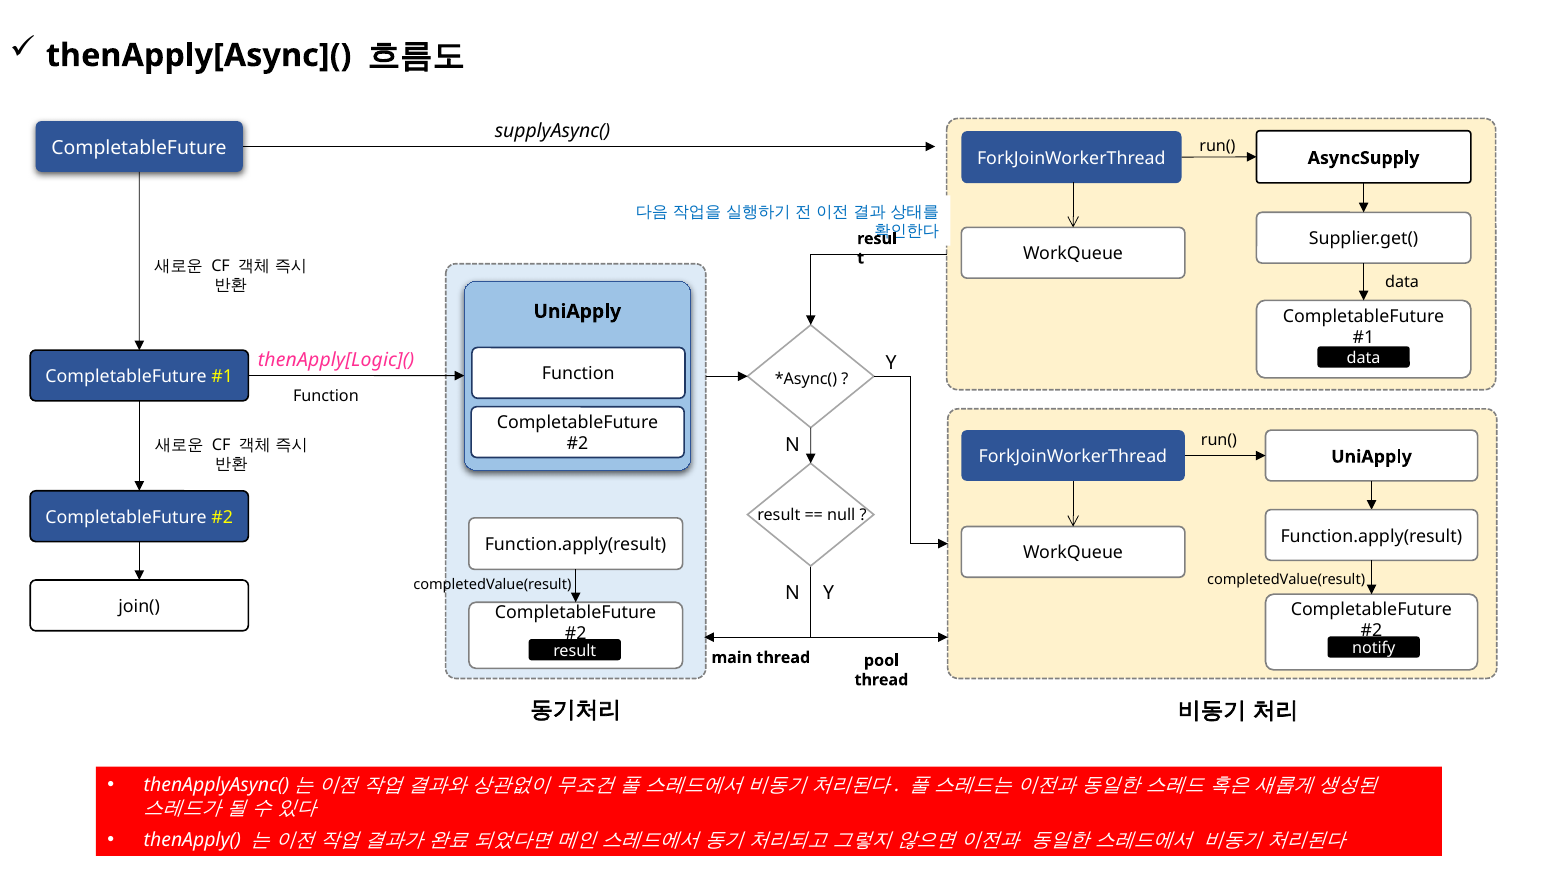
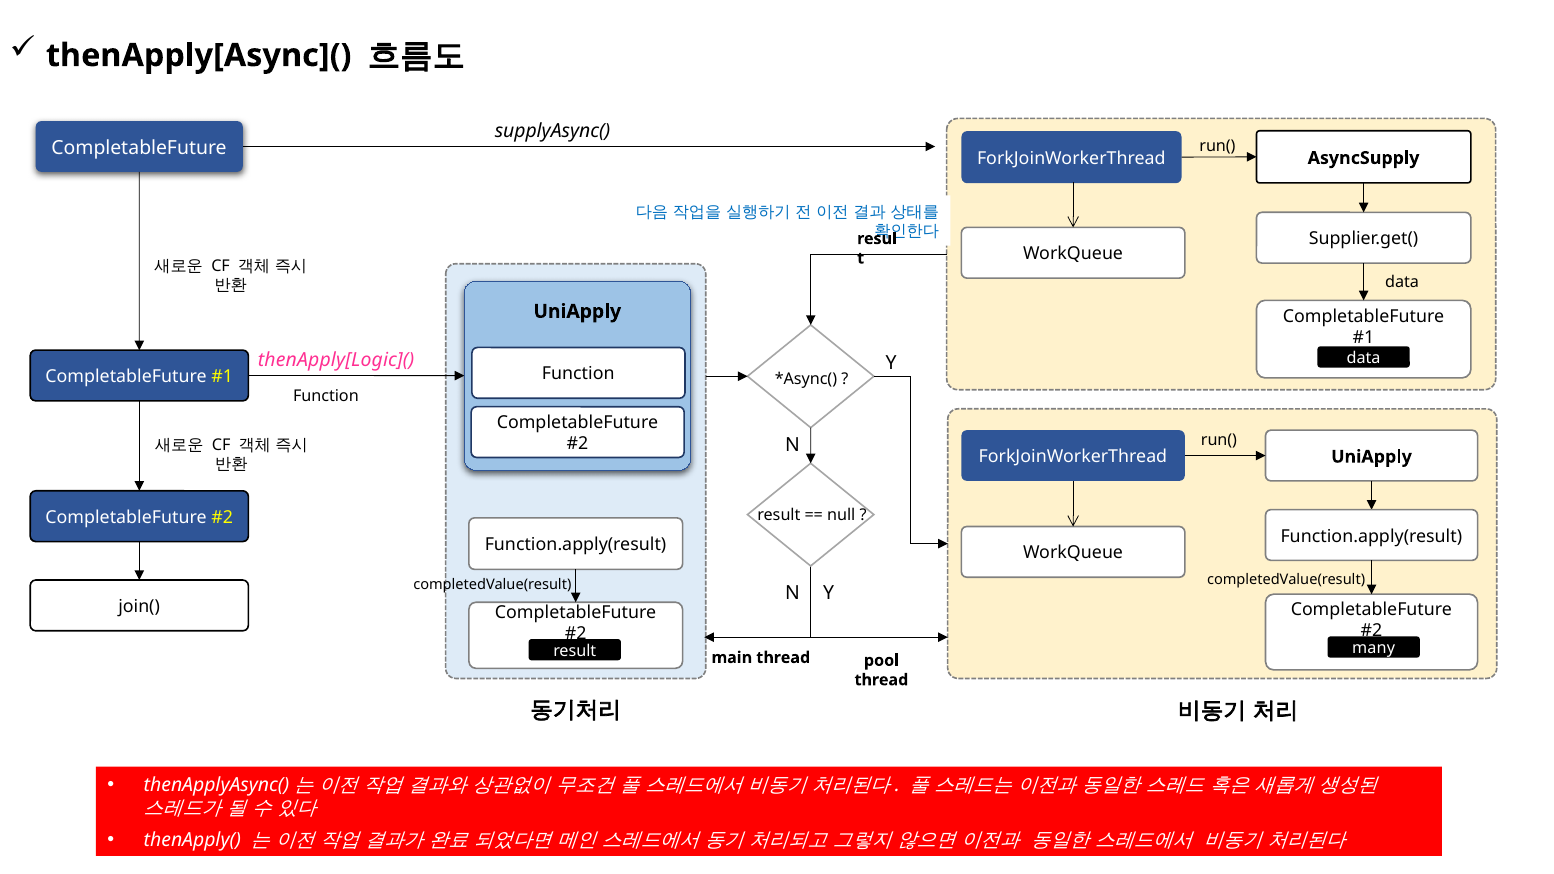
notify: notify -> many (1374, 648)
